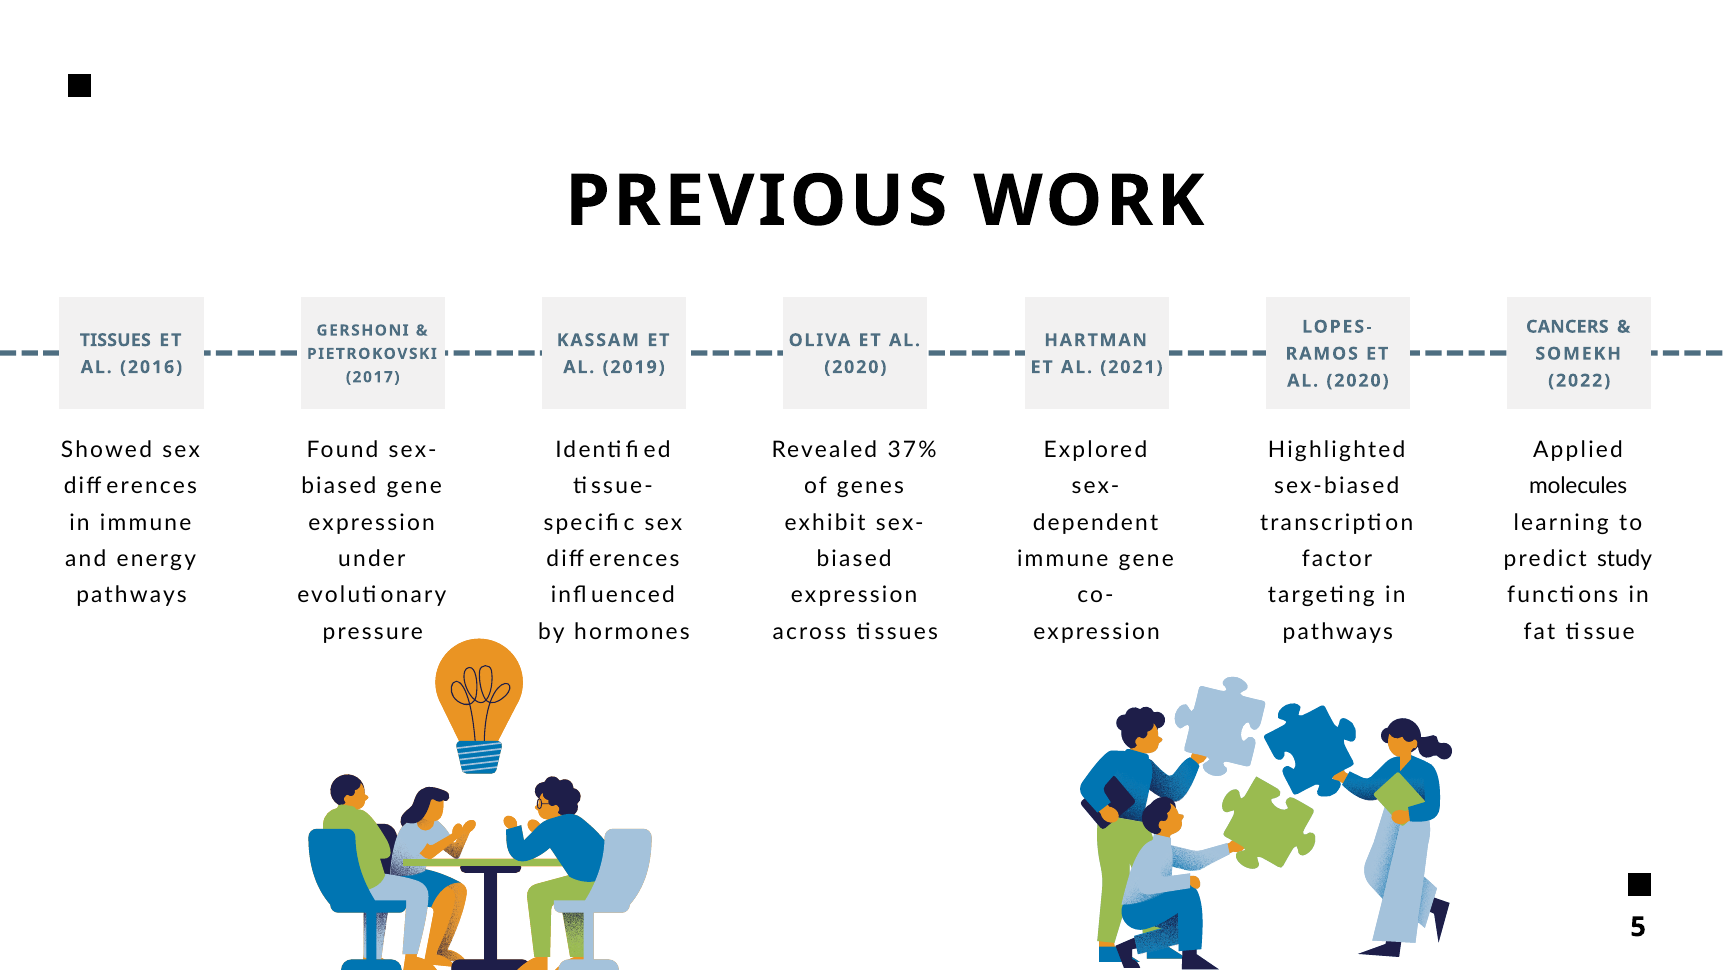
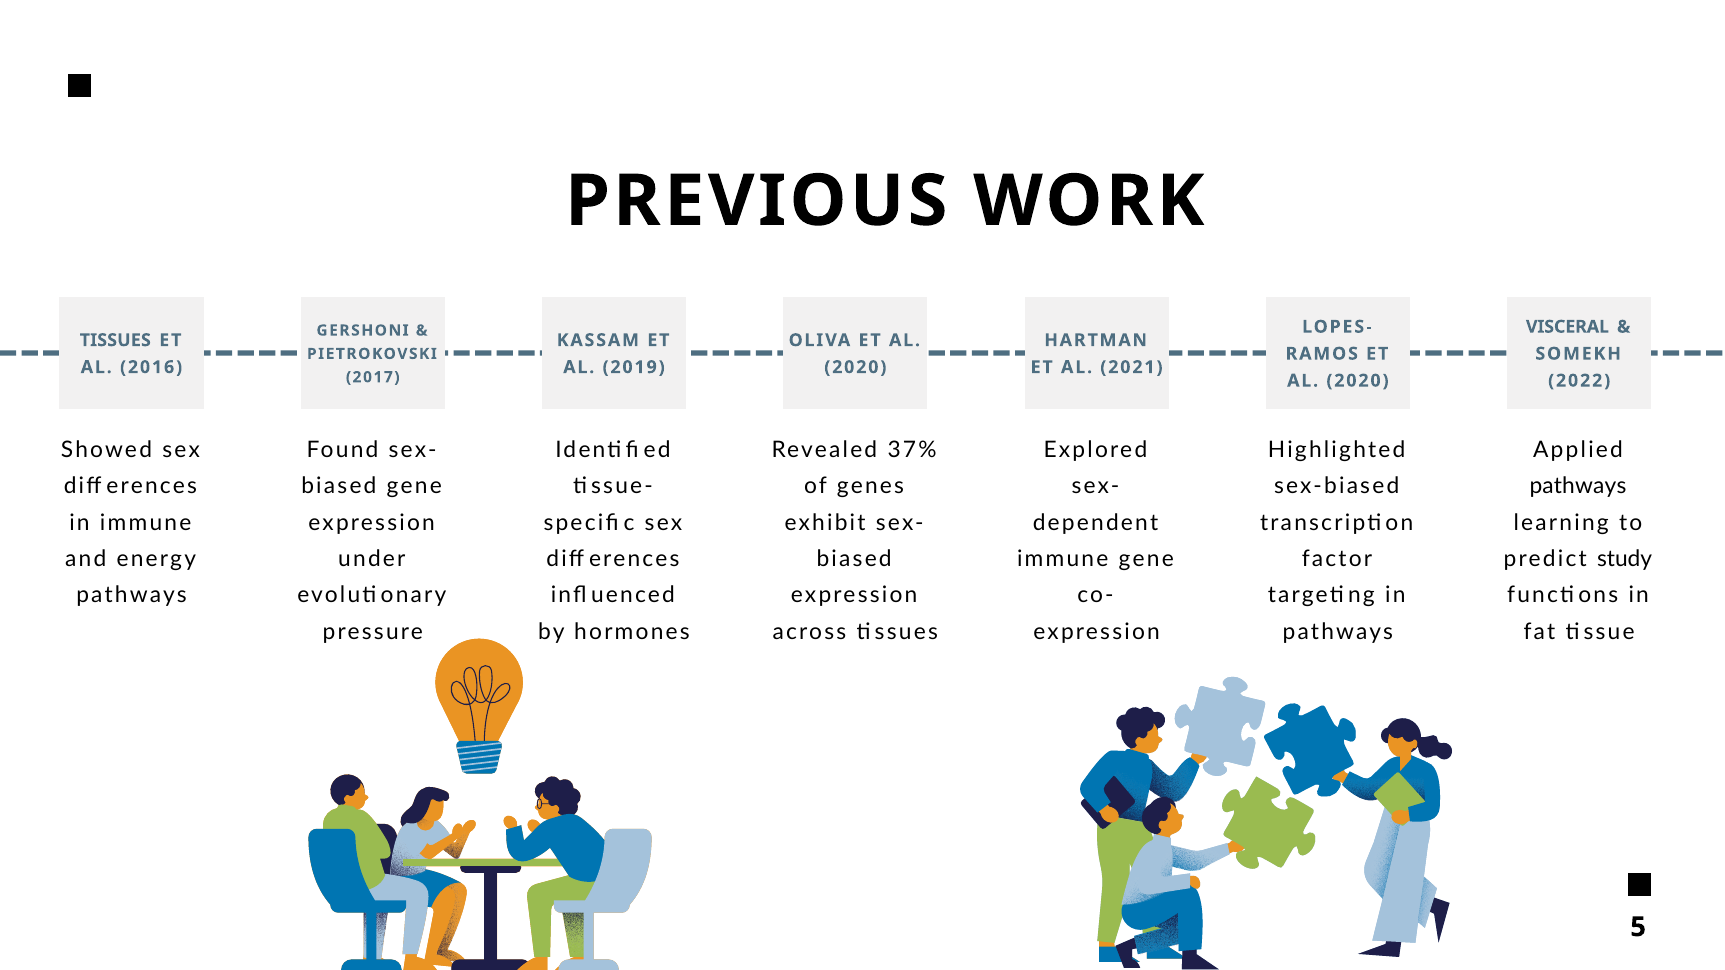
CANCERS: CANCERS -> VISCERAL (1567, 327)
molecules: molecules -> pathways (1578, 486)
